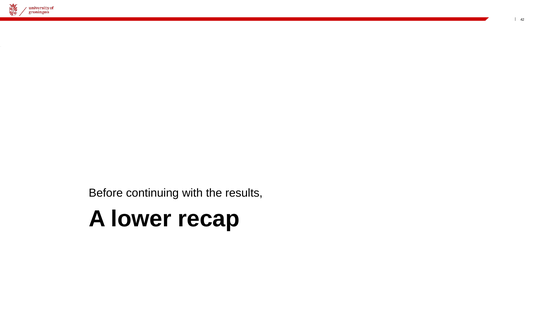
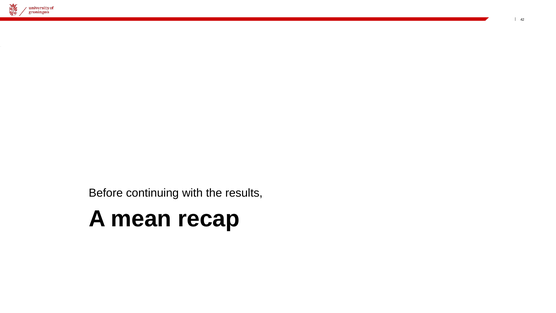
lower: lower -> mean (141, 219)
